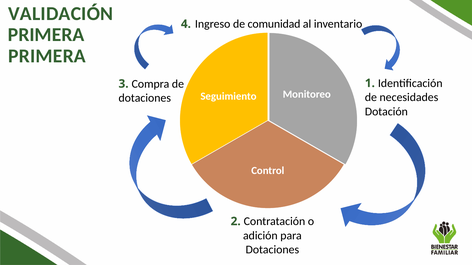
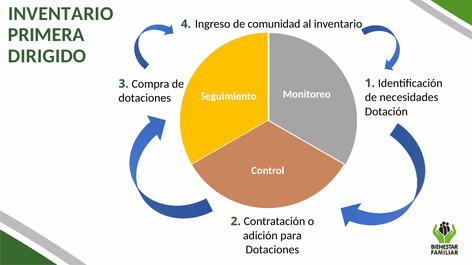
VALIDACIÓN: VALIDACIÓN -> INVENTARIO (61, 14)
PRIMERA: PRIMERA -> DIRIGIDO (47, 56)
